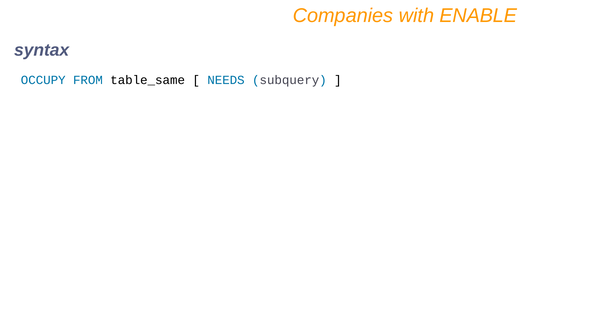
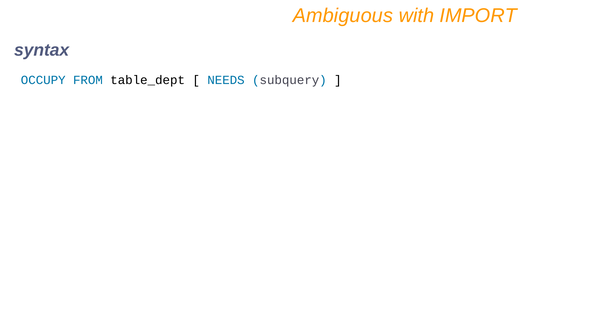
Companies: Companies -> Ambiguous (343, 16)
ENABLE: ENABLE -> IMPORT (478, 16)
table_same: table_same -> table_dept (148, 80)
